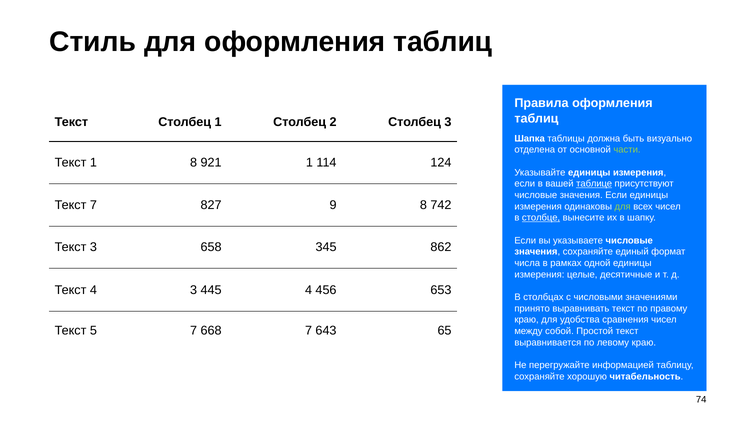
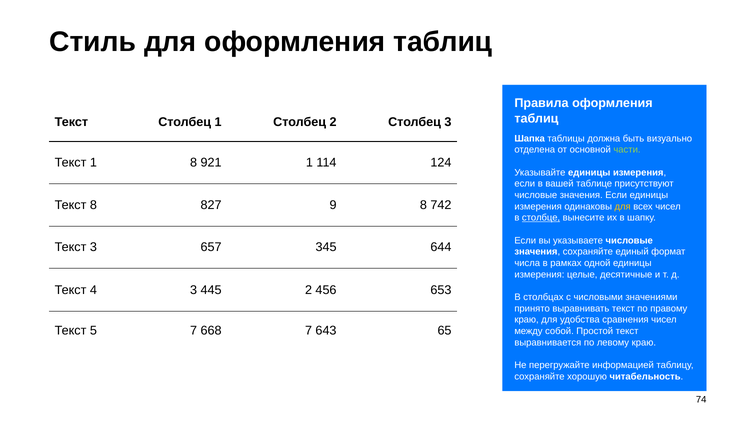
таблице underline: present -> none (594, 184)
Текст 7: 7 -> 8 (93, 205)
для colour: light green -> yellow (623, 206)
658: 658 -> 657 (211, 247)
862: 862 -> 644 (441, 247)
445 4: 4 -> 2 (309, 290)
